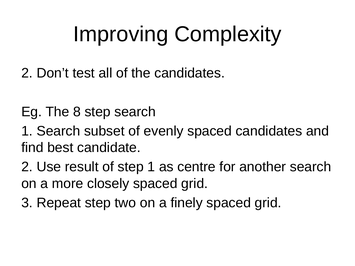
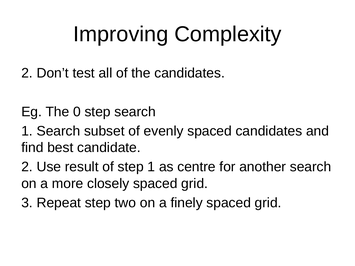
8: 8 -> 0 (77, 112)
